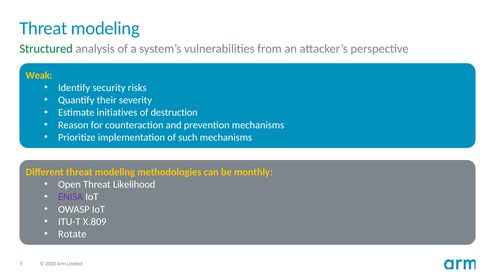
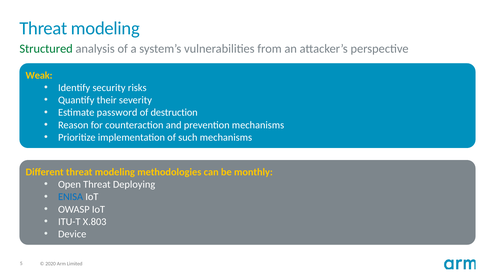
initiatives: initiatives -> password (117, 112)
Likelihood: Likelihood -> Deploying (134, 184)
ENISA colour: purple -> blue (71, 197)
X.809: X.809 -> X.803 (95, 221)
Rotate: Rotate -> Device (72, 234)
